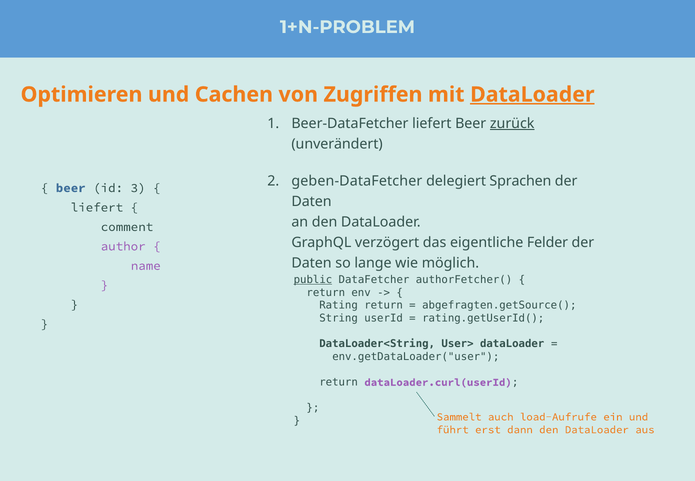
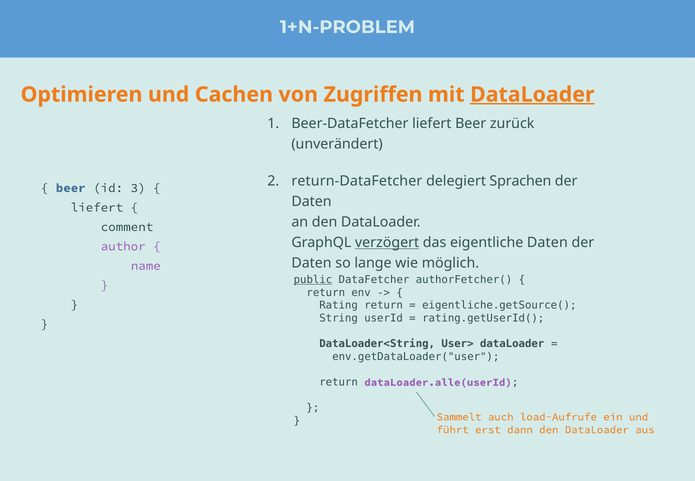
zurück underline: present -> none (512, 124)
geben-DataFetcher: geben-DataFetcher -> return-DataFetcher (357, 181)
verzögert underline: none -> present (387, 243)
eigentliche Felder: Felder -> Daten (547, 243)
abgefragten.getSource(: abgefragten.getSource( -> eigentliche.getSource( (499, 305)
dataLoader.curl(userId: dataLoader.curl(userId -> dataLoader.alle(userId (438, 382)
